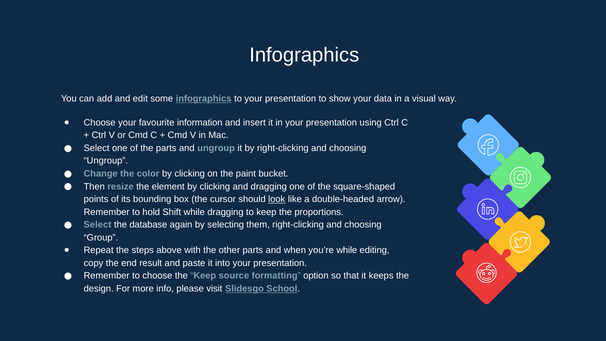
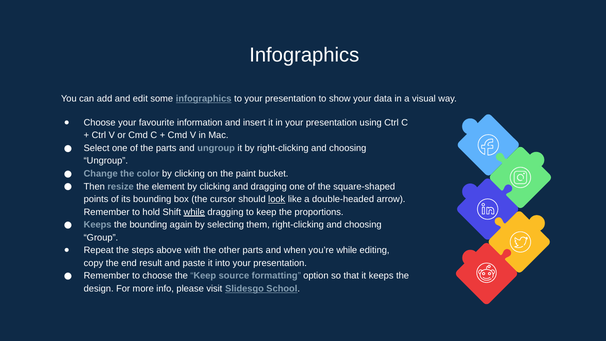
while underline: none -> present (194, 212)
Select: Select -> Keeps (98, 225)
the database: database -> bounding (148, 225)
